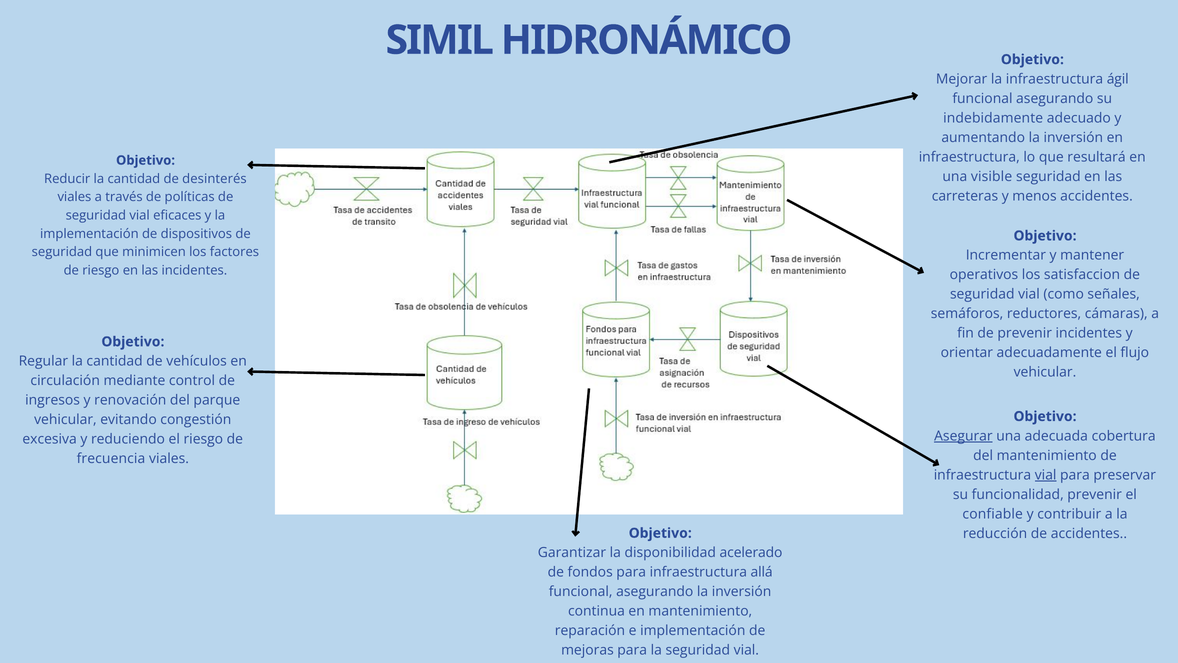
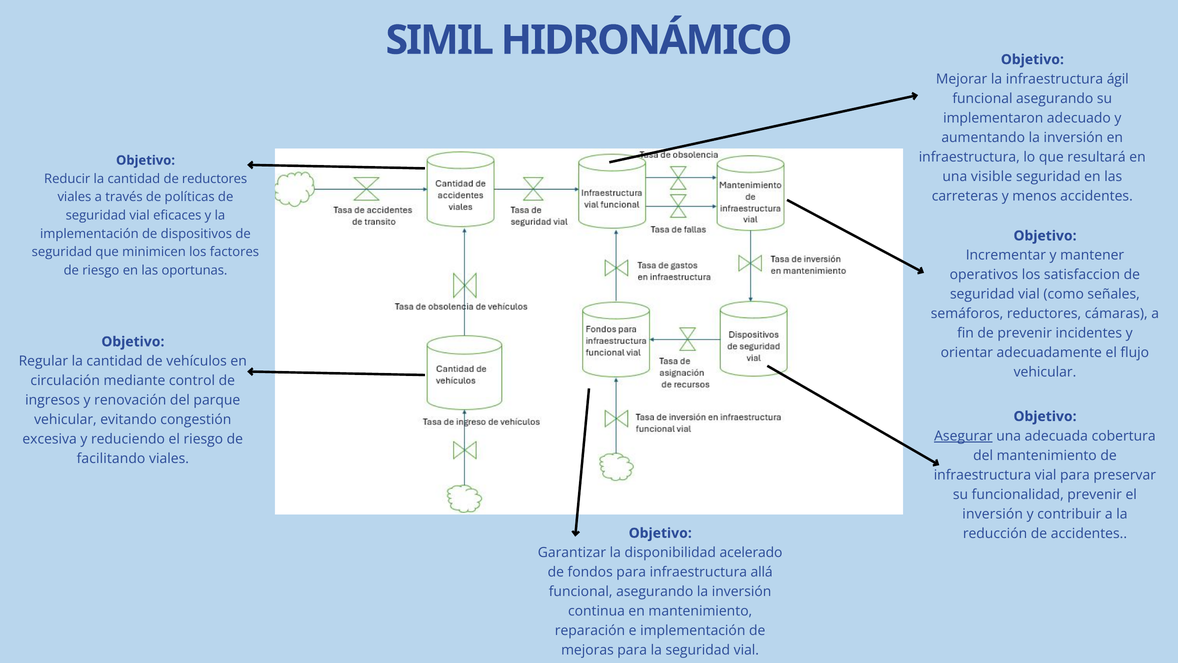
indebidamente: indebidamente -> implementaron (993, 118)
de desinterés: desinterés -> reductores (215, 179)
las incidentes: incidentes -> oportunas (194, 270)
frecuencia: frecuencia -> facilitando (111, 458)
vial underline: present -> none (1046, 475)
confiable: confiable -> inversión (993, 514)
